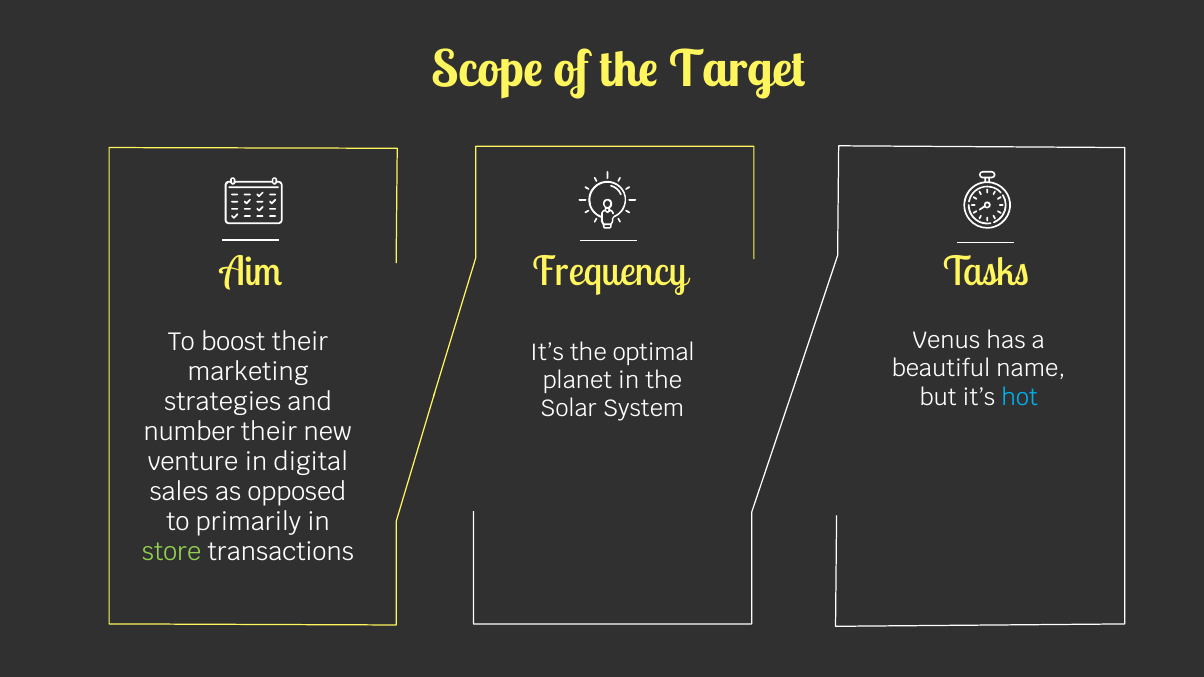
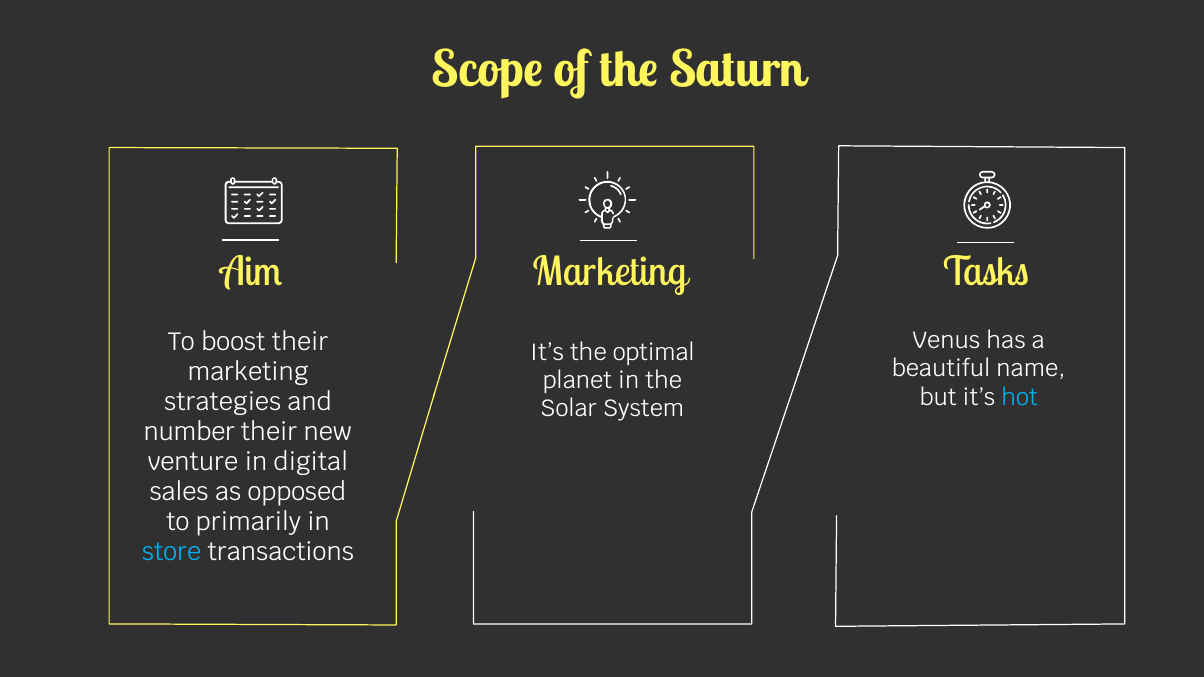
Target: Target -> Saturn (737, 70)
Frequency: Frequency -> Marketing (610, 272)
store colour: light green -> light blue (172, 553)
